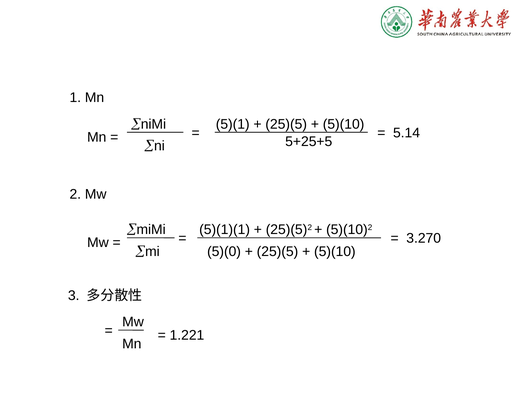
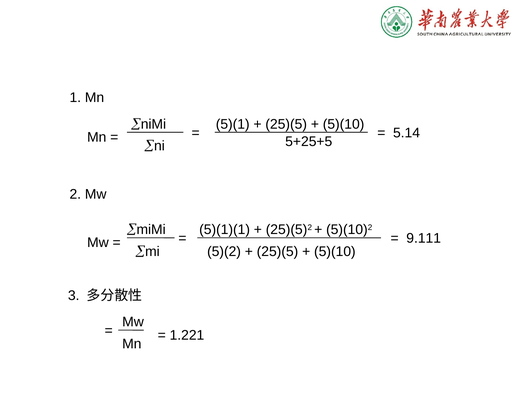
3.270: 3.270 -> 9.111 (424, 238)
5)(0: 5)(0 -> 5)(2 (224, 251)
